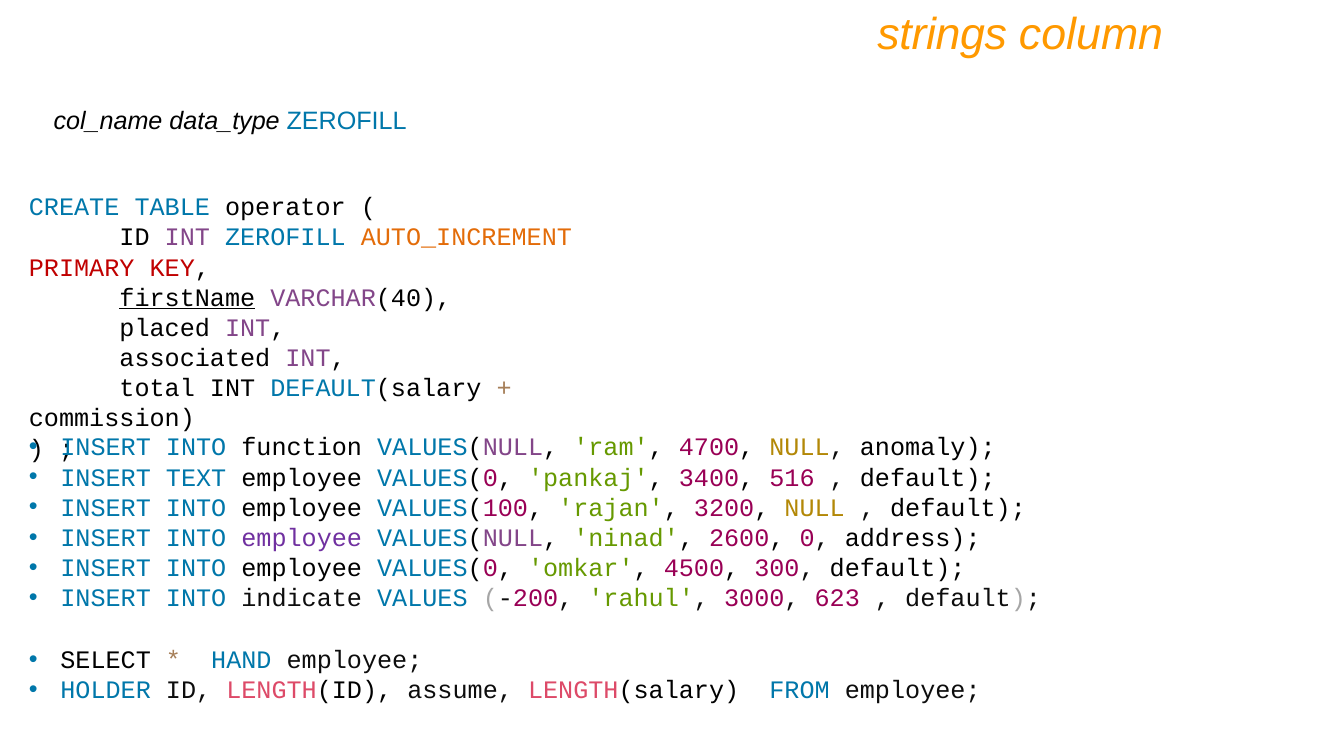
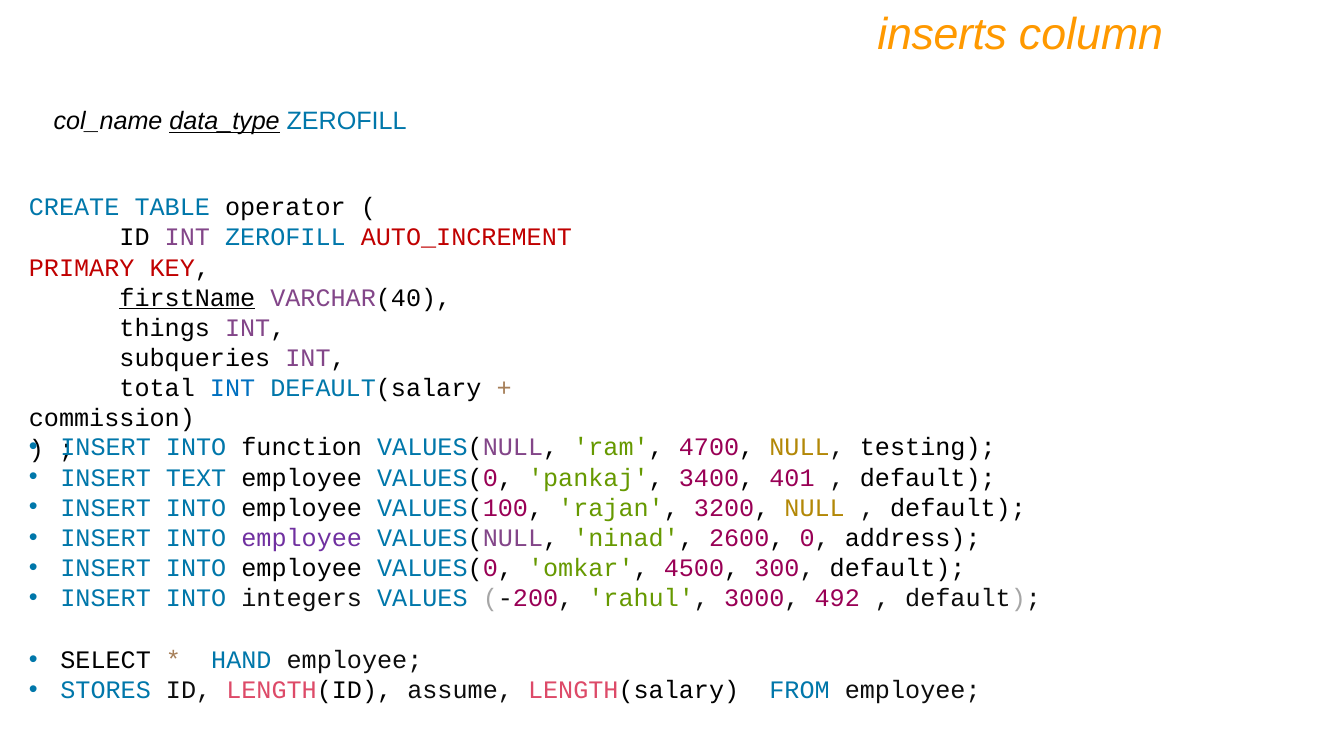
strings: strings -> inserts (942, 35)
data_type underline: none -> present (225, 122)
AUTO_INCREMENT colour: orange -> red (466, 238)
placed: placed -> things (165, 328)
associated: associated -> subqueries (195, 358)
INT colour: black -> blue (233, 389)
anomaly: anomaly -> testing (928, 448)
516: 516 -> 401 (792, 478)
indicate: indicate -> integers (302, 599)
623: 623 -> 492 (837, 599)
HOLDER: HOLDER -> STORES (106, 691)
